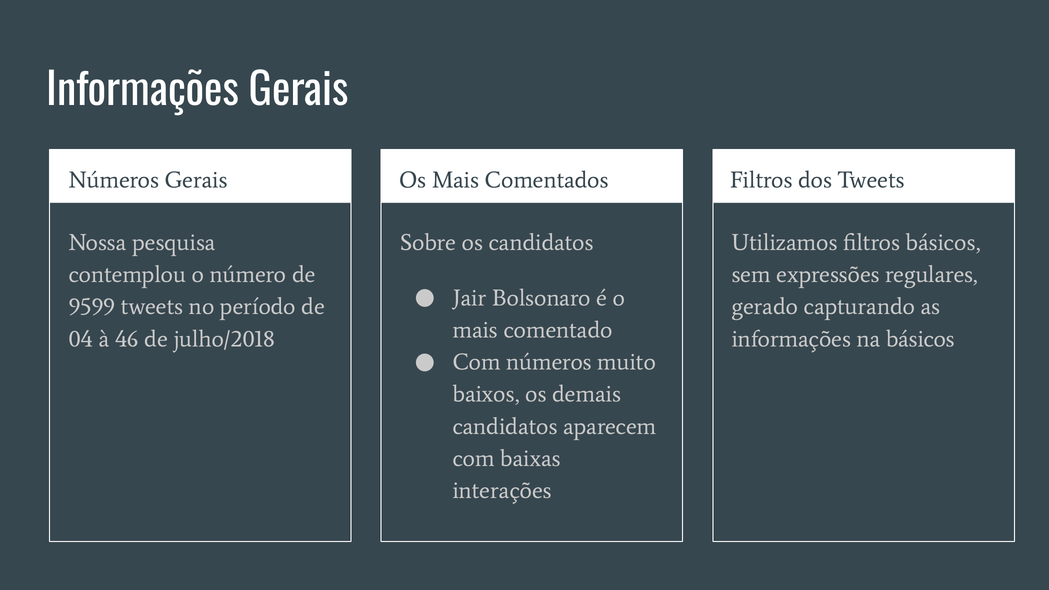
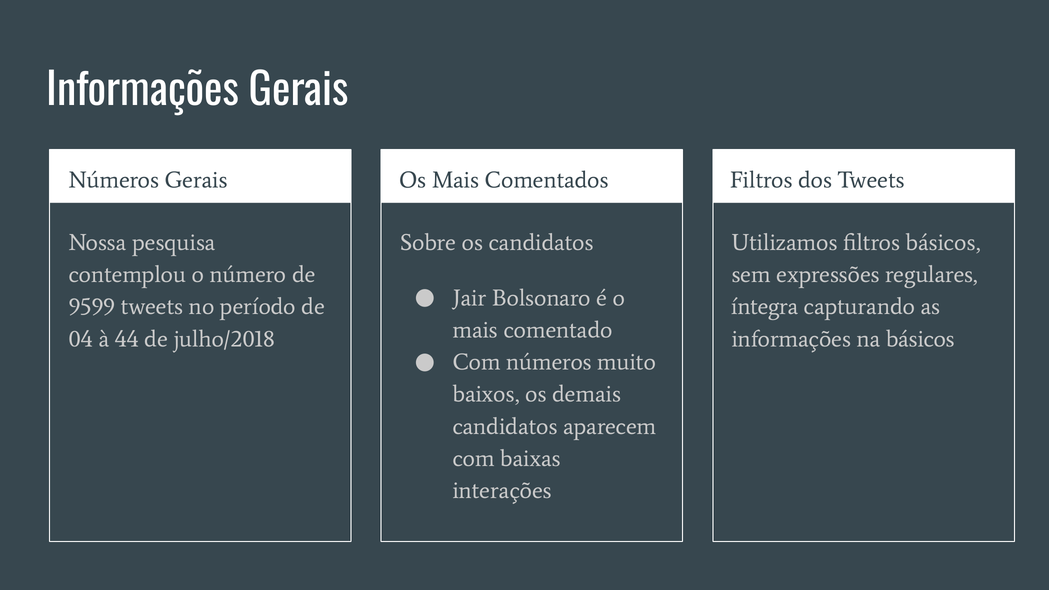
gerado: gerado -> íntegra (765, 307)
46: 46 -> 44 (127, 339)
